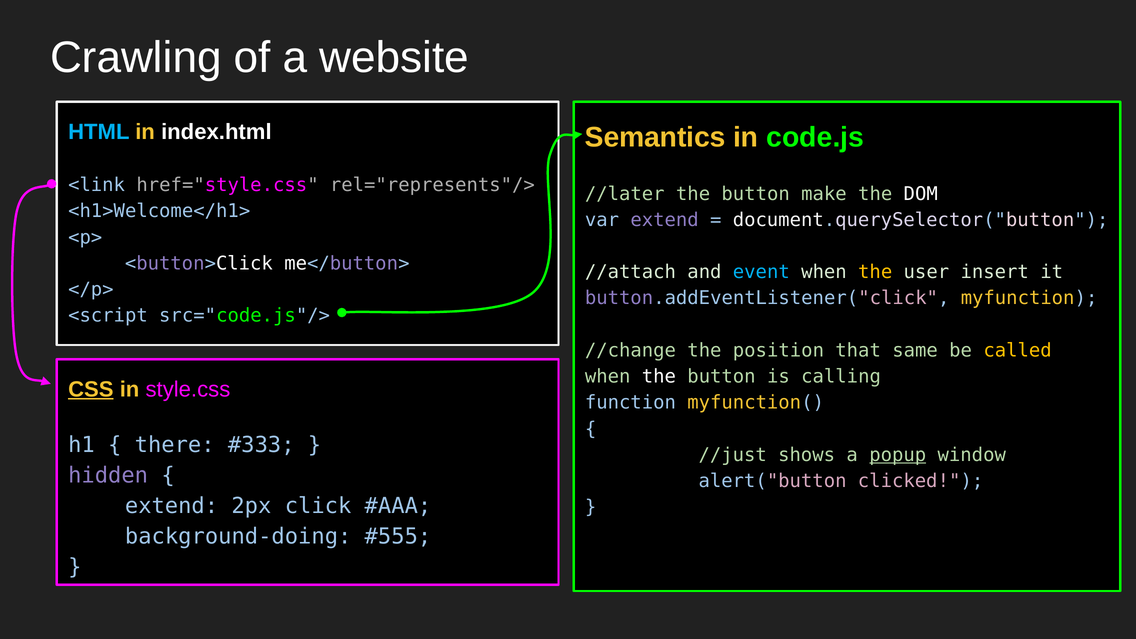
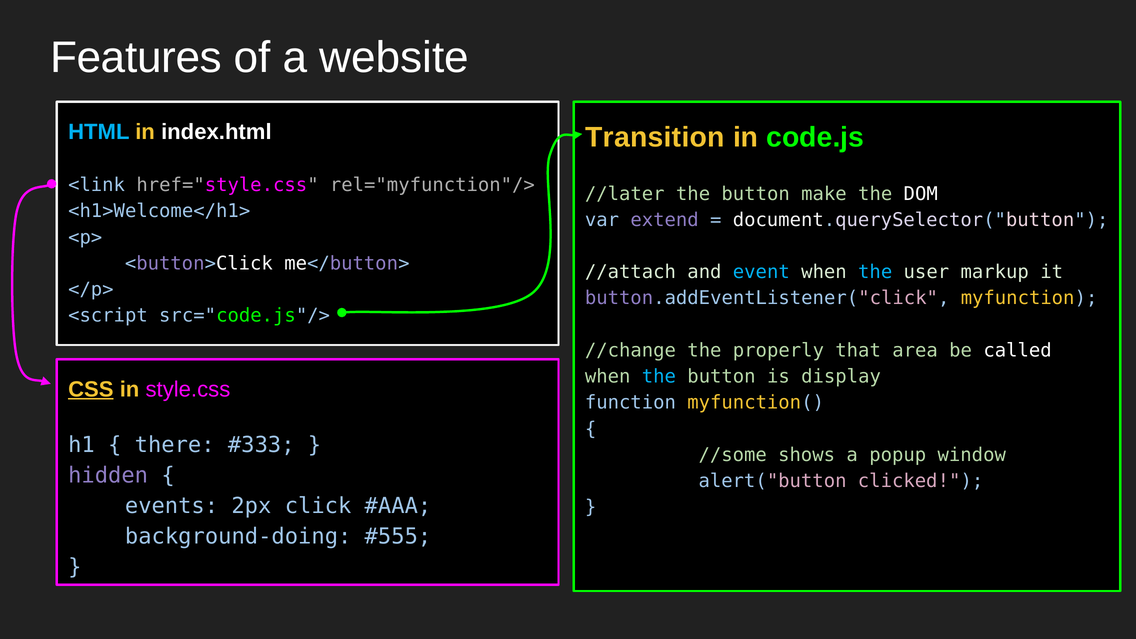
Crawling: Crawling -> Features (136, 58)
Semantics: Semantics -> Transition (655, 137)
rel="represents"/>: rel="represents"/> -> rel="myfunction"/> (432, 185)
the colour: yellow -> light blue (875, 272)
insert: insert -> markup (995, 272)
position: position -> properly (778, 350)
same: same -> area (915, 350)
called colour: yellow -> white (1018, 350)
the colour: white -> light blue (659, 377)
calling: calling -> display (841, 377)
//just: //just -> //some (733, 455)
popup underline: present -> none (898, 455)
extend: extend -> events (172, 506)
